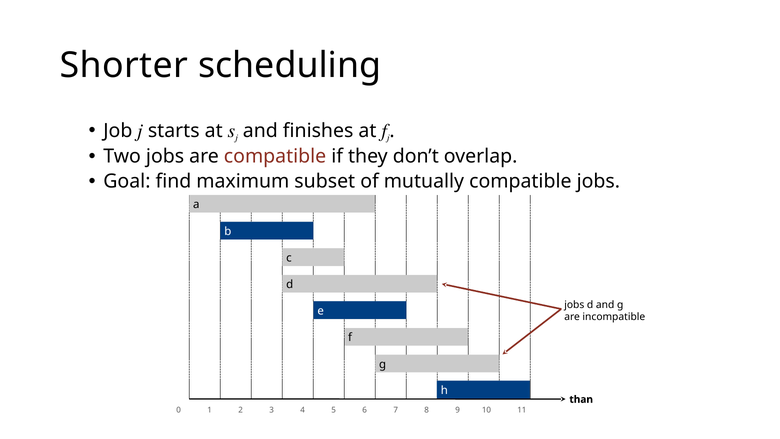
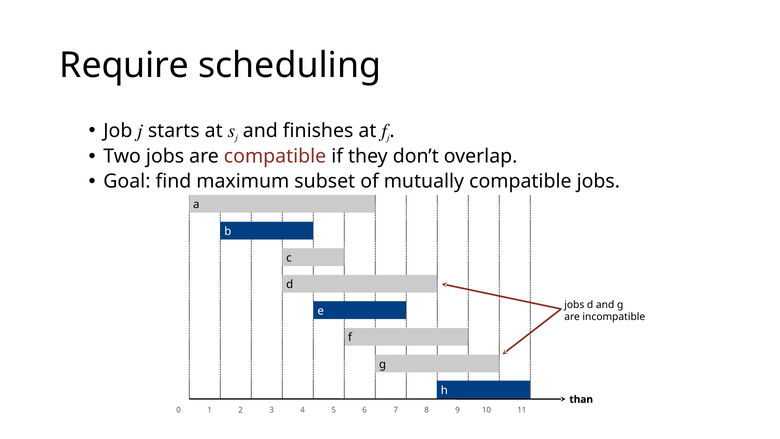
Shorter: Shorter -> Require (124, 66)
